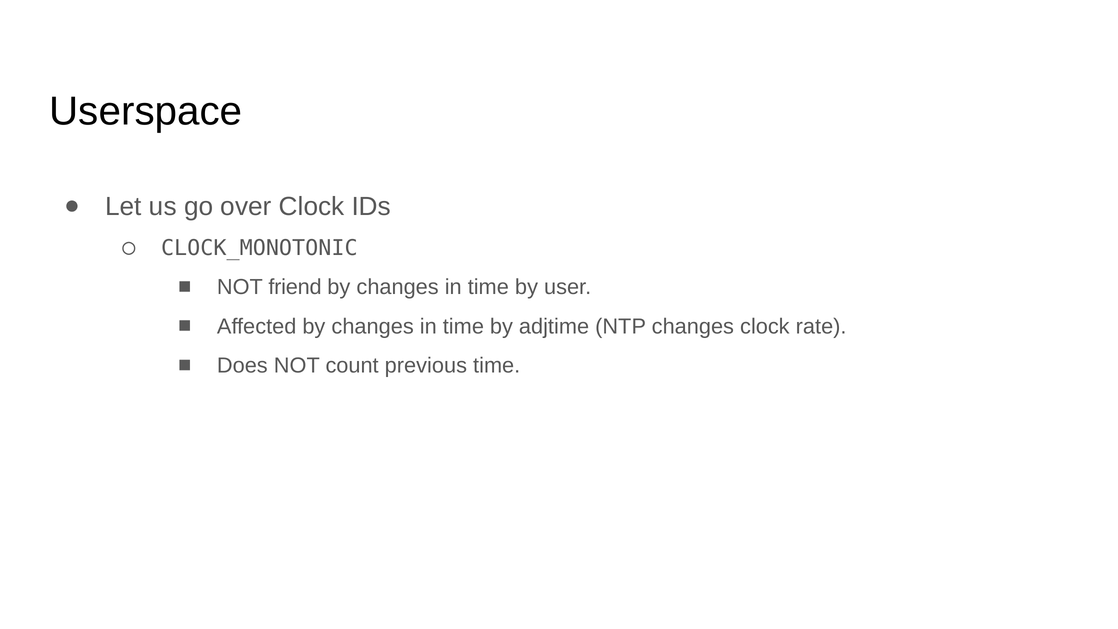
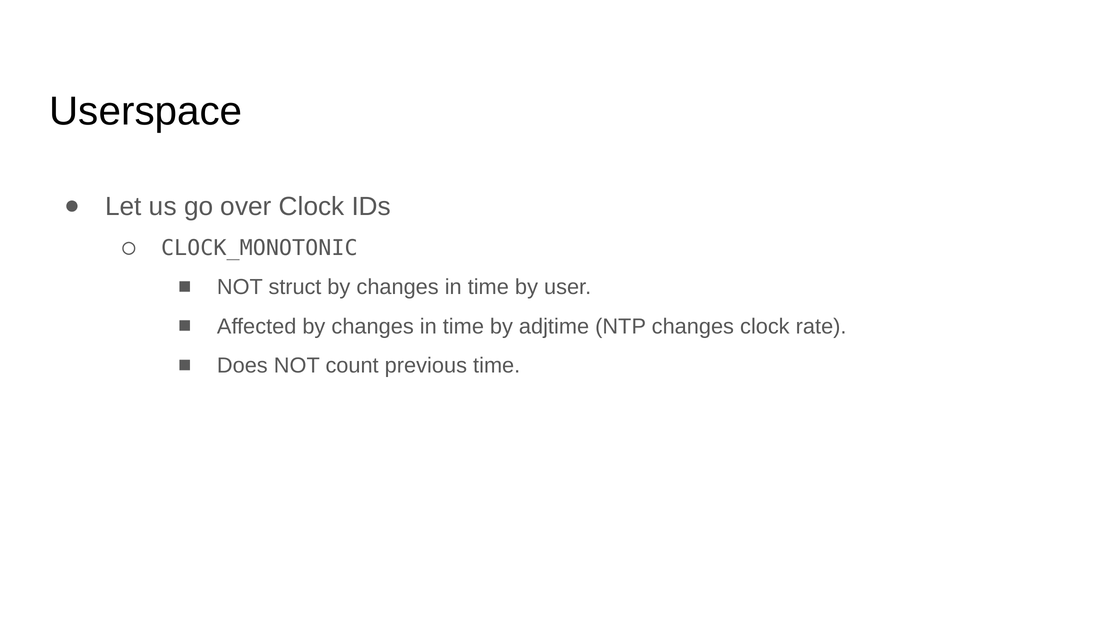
friend: friend -> struct (295, 287)
